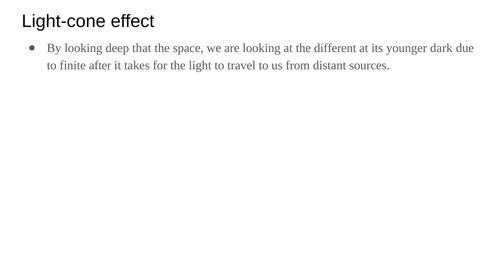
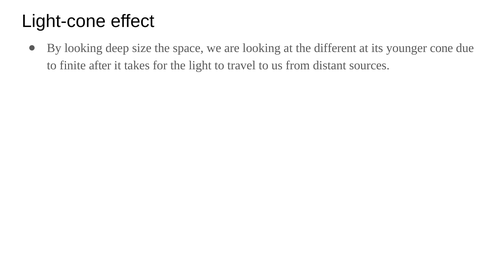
that: that -> size (142, 48)
dark: dark -> cone (441, 48)
